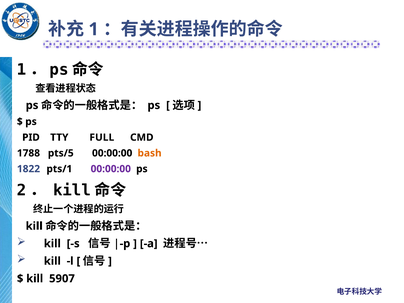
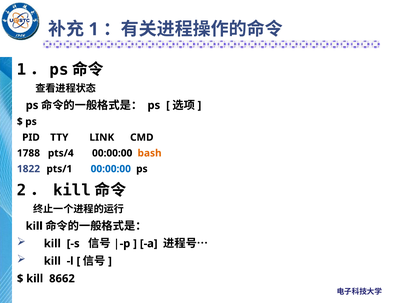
FULL: FULL -> LINK (102, 137)
pts/5: pts/5 -> pts/4 (61, 153)
00:00:00 colour: purple -> blue (111, 169)
5907: 5907 -> 8662 (62, 279)
